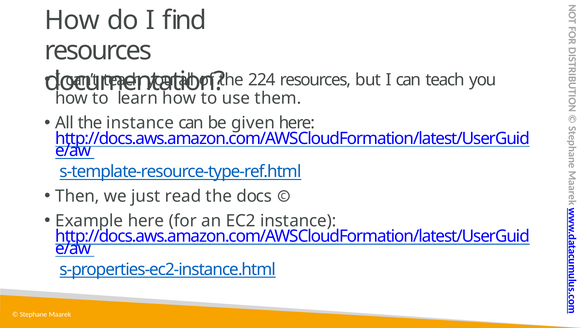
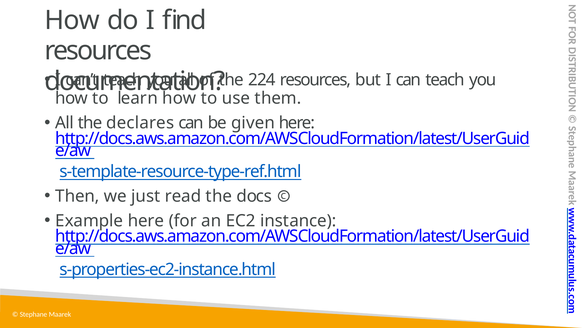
the instance: instance -> declares (140, 123)
